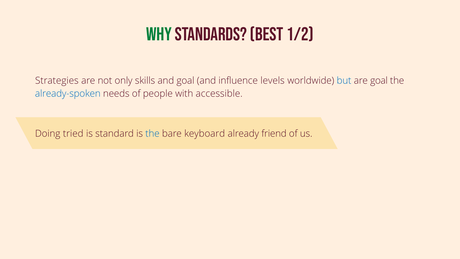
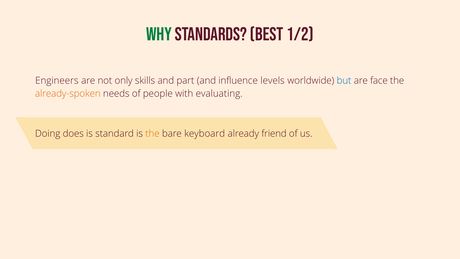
Strategies: Strategies -> Engineers (57, 80)
and goal: goal -> part (185, 80)
are goal: goal -> face (379, 80)
already-spoken colour: blue -> orange (68, 94)
accessible: accessible -> evaluating (219, 94)
tried: tried -> does (73, 133)
the colour: blue -> orange (152, 133)
